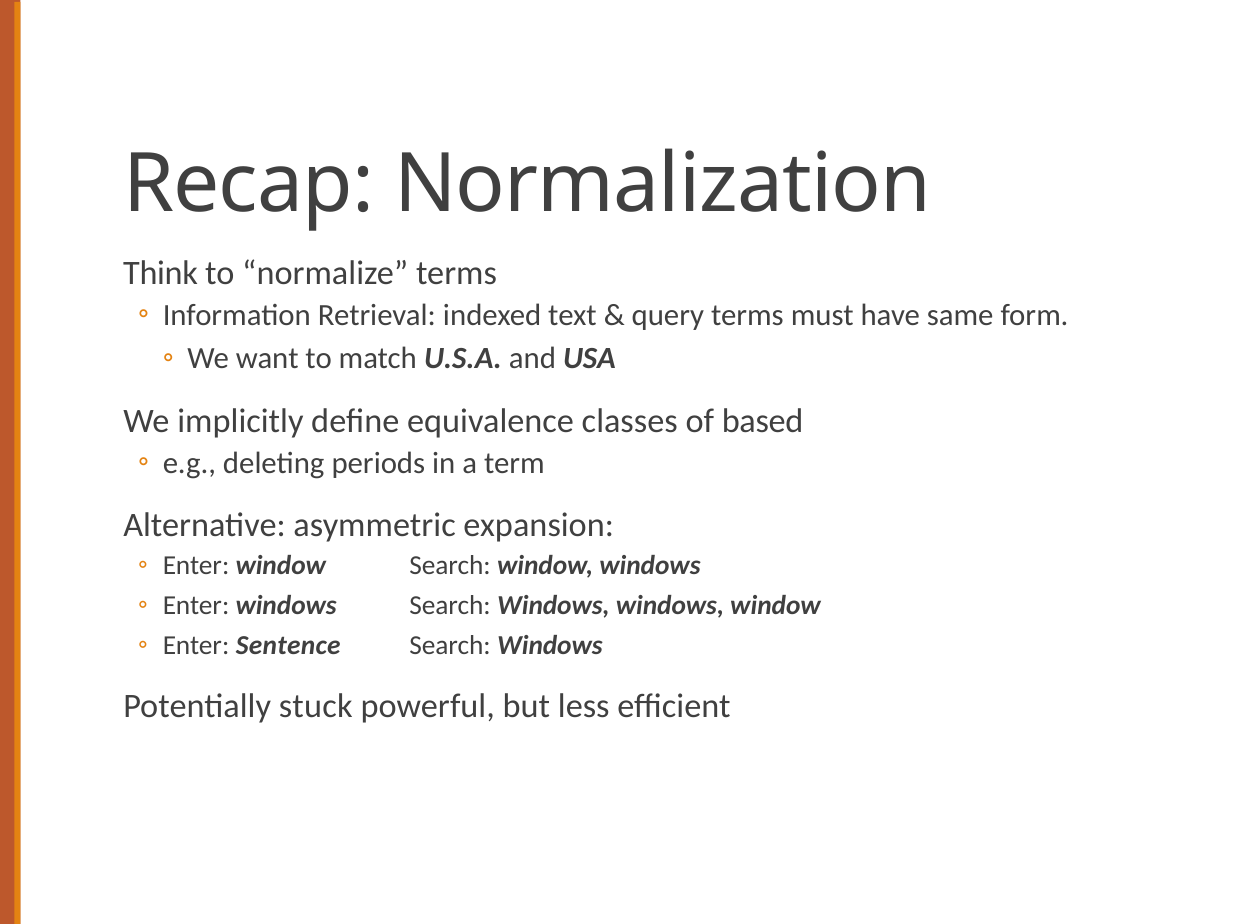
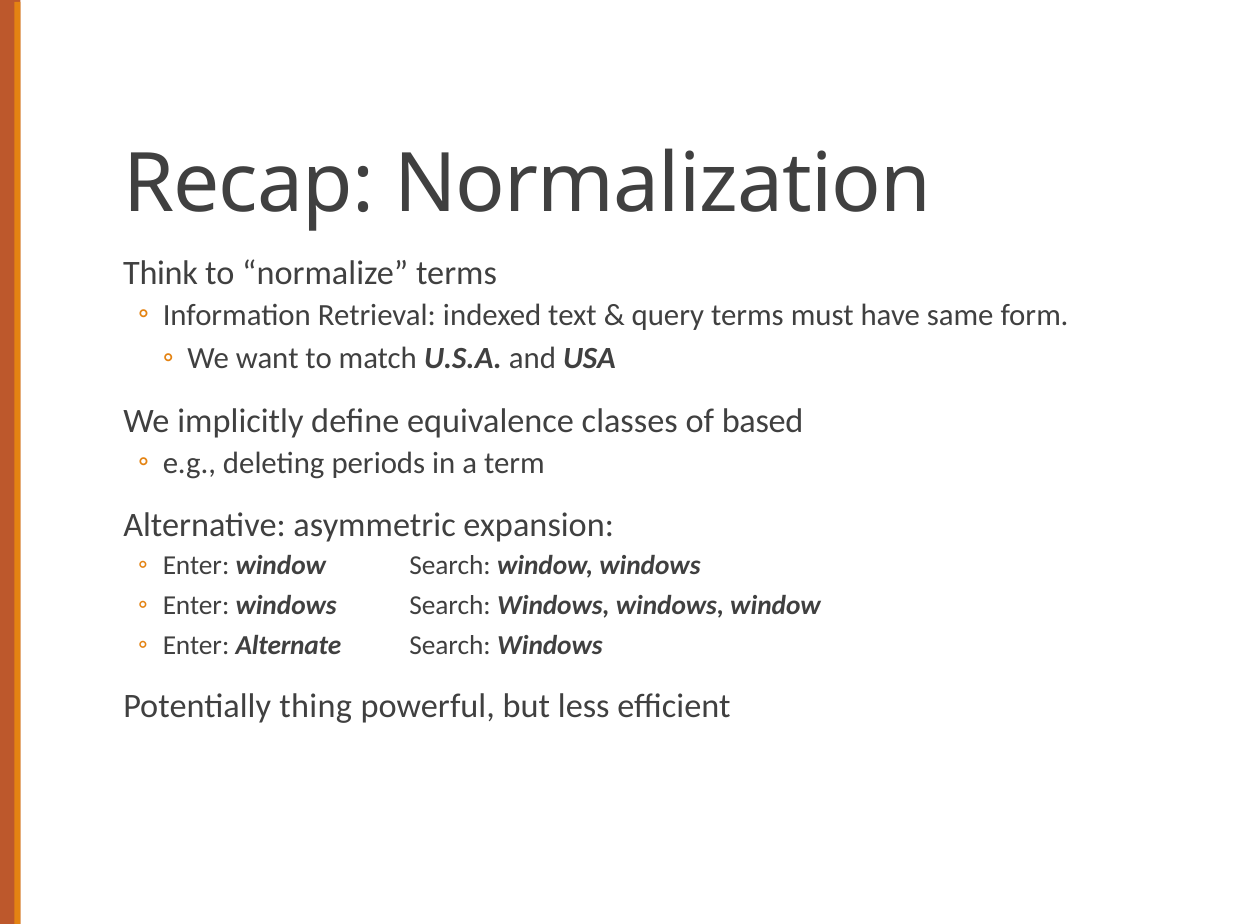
Sentence: Sentence -> Alternate (288, 646)
stuck: stuck -> thing (316, 707)
